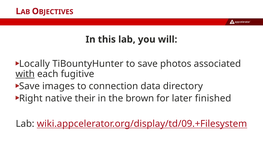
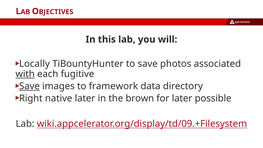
Save underline: none -> present (29, 86)
connection: connection -> framework (113, 86)
native their: their -> later (85, 98)
finished: finished -> possible (213, 98)
